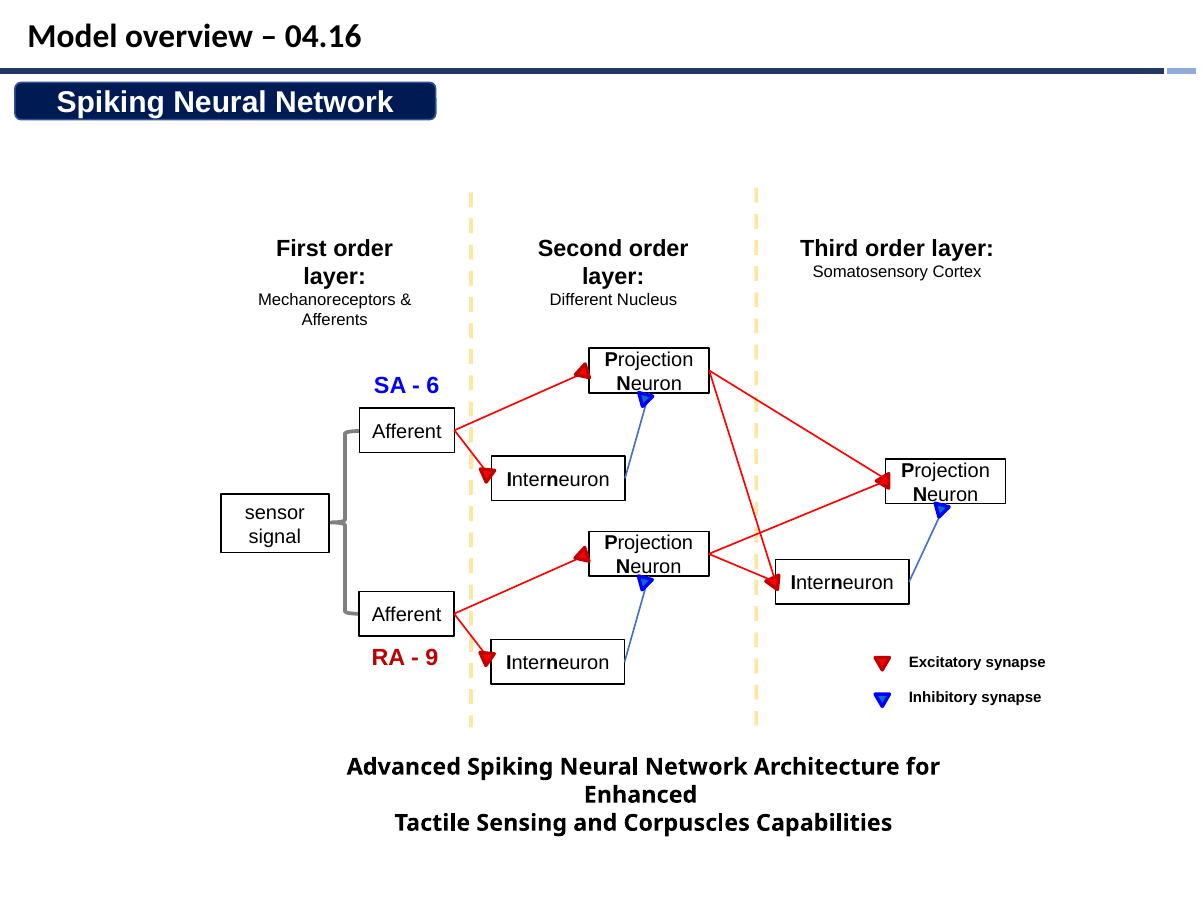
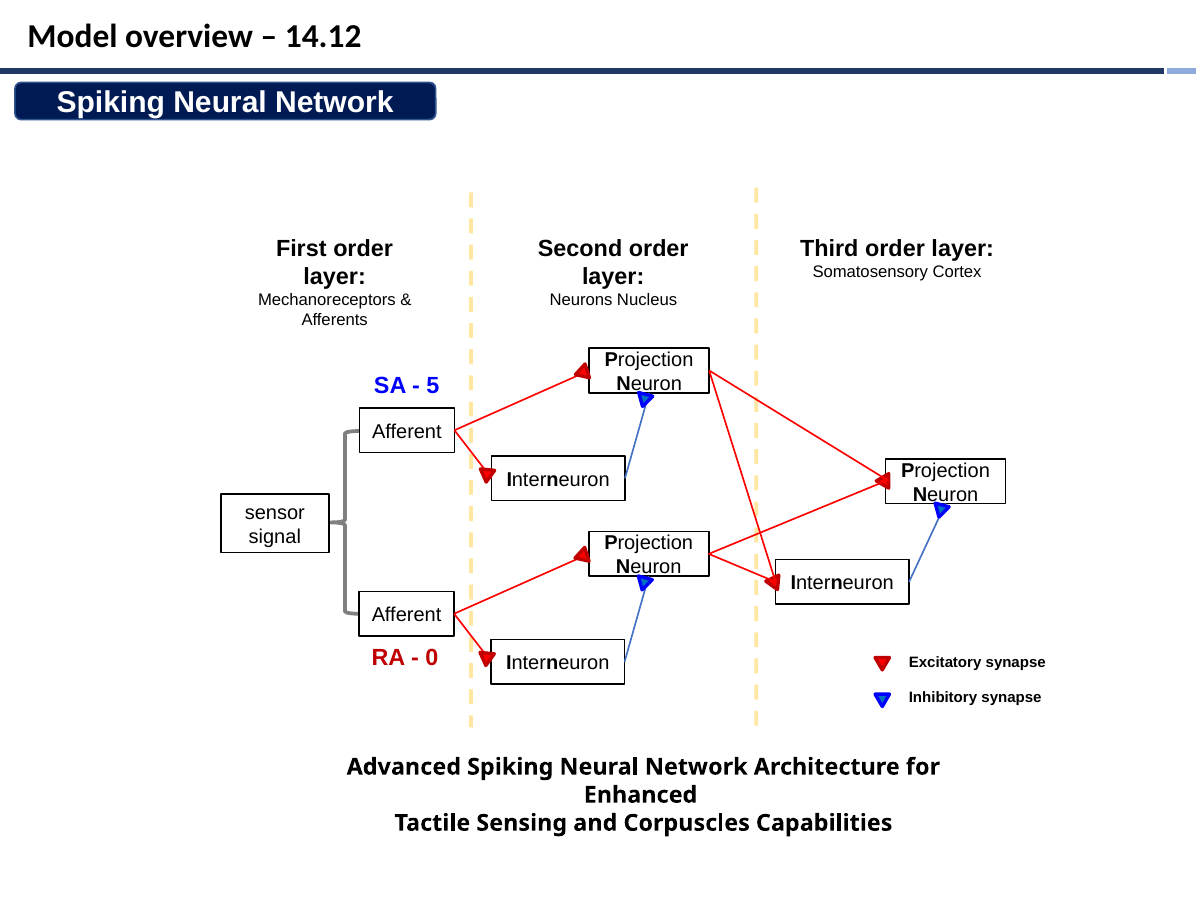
04.16: 04.16 -> 14.12 (323, 37)
Different: Different -> Neurons (581, 300)
6: 6 -> 5 (433, 386)
9: 9 -> 0 (432, 658)
